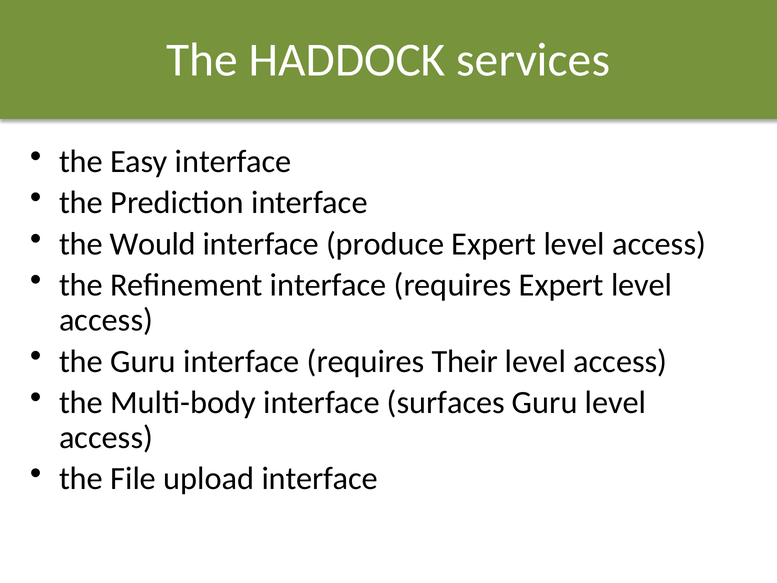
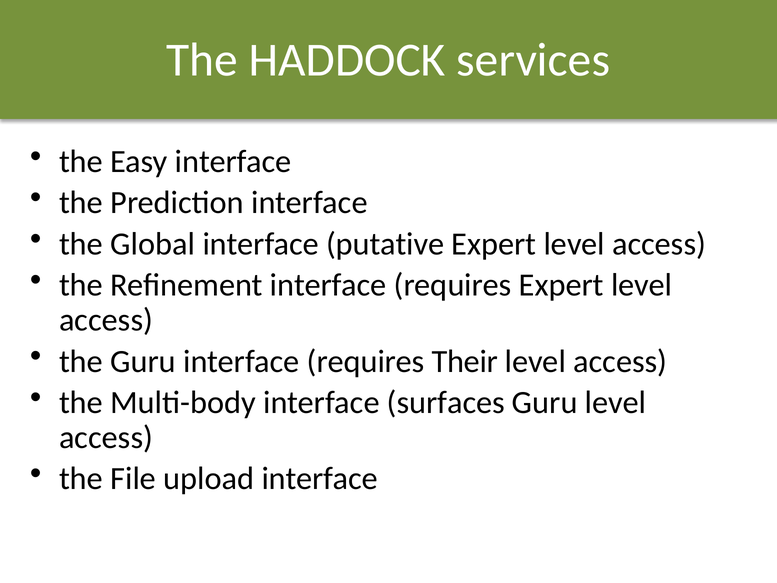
Would: Would -> Global (153, 244)
produce: produce -> putative (385, 244)
